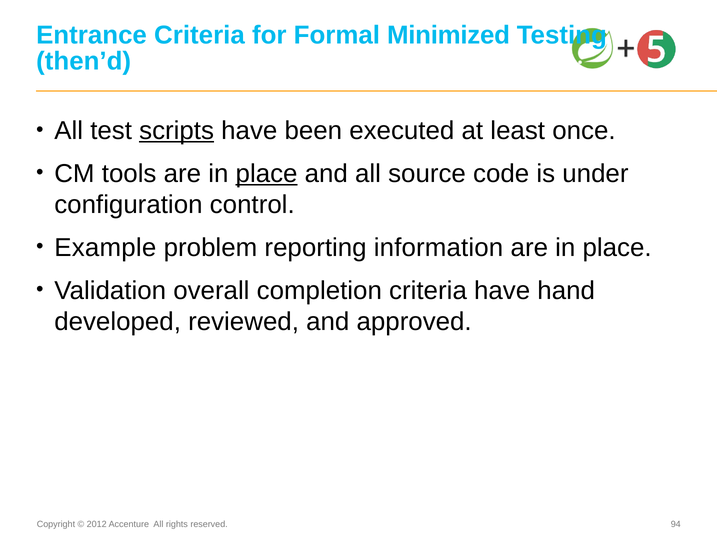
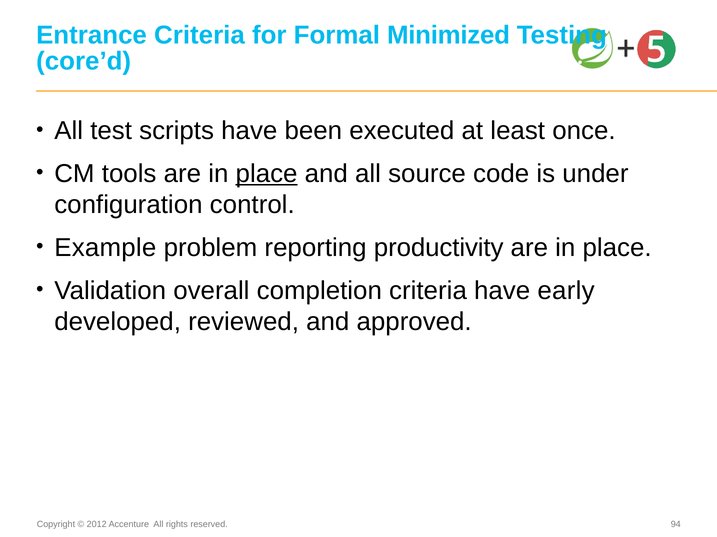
then’d: then’d -> core’d (84, 61)
scripts underline: present -> none (177, 131)
information: information -> productivity (439, 248)
hand: hand -> early (566, 291)
